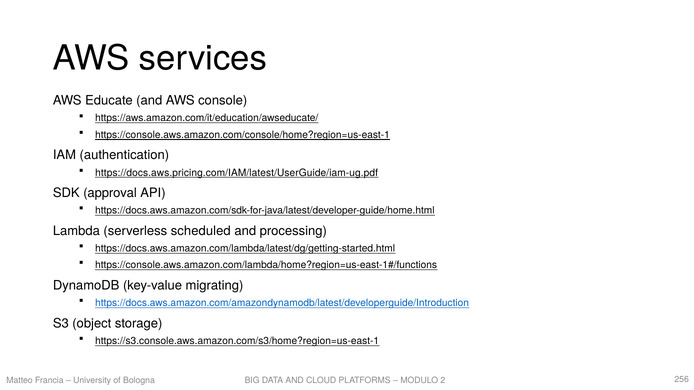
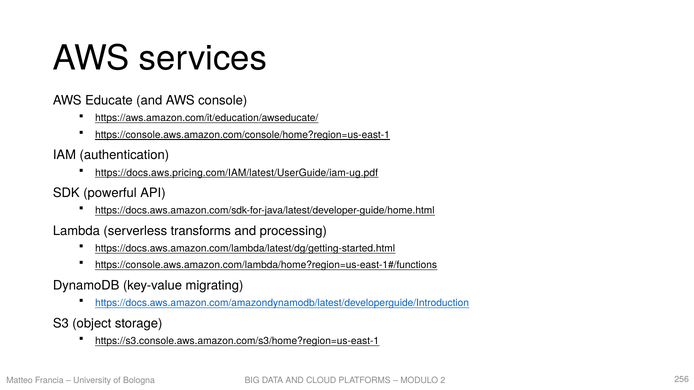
approval: approval -> powerful (110, 193)
scheduled: scheduled -> transforms (201, 231)
